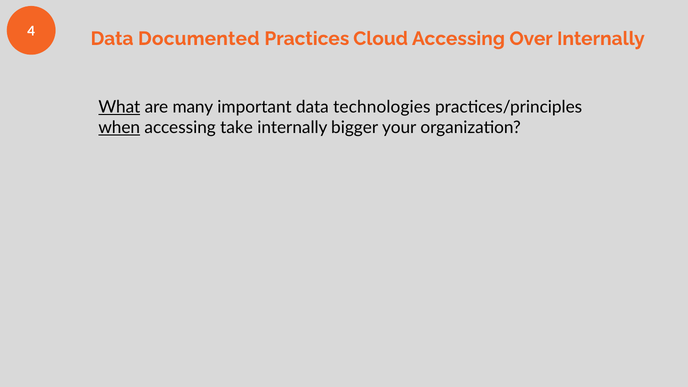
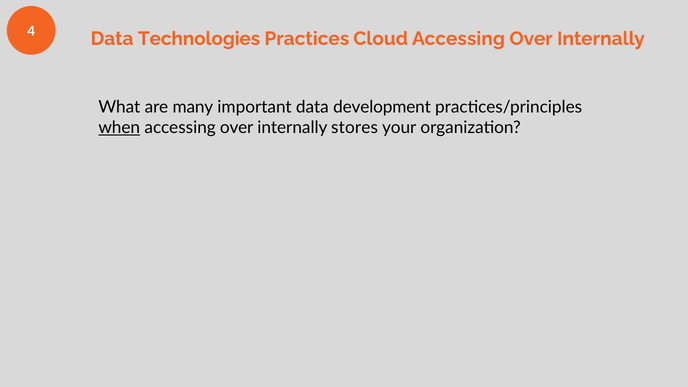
Documented: Documented -> Technologies (199, 39)
What underline: present -> none (119, 107)
technologies: technologies -> development (382, 107)
take: take -> over (237, 128)
bigger: bigger -> stores (355, 128)
